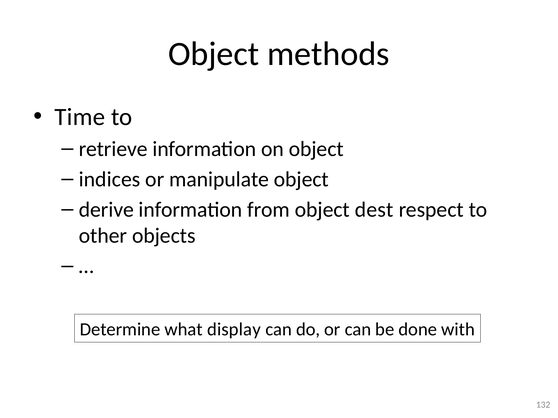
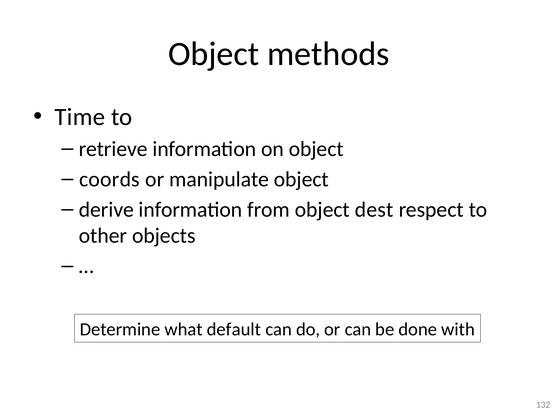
indices: indices -> coords (110, 180)
display: display -> default (234, 330)
